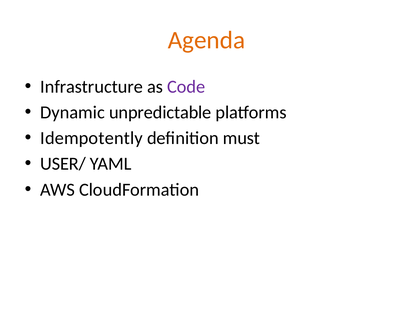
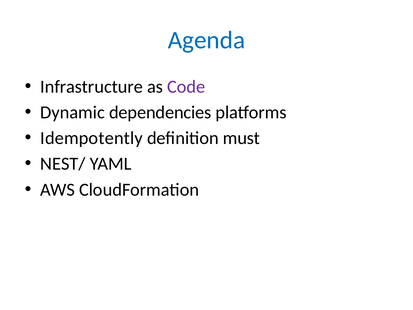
Agenda colour: orange -> blue (206, 40)
unpredictable: unpredictable -> dependencies (160, 112)
USER/: USER/ -> NEST/ (63, 164)
